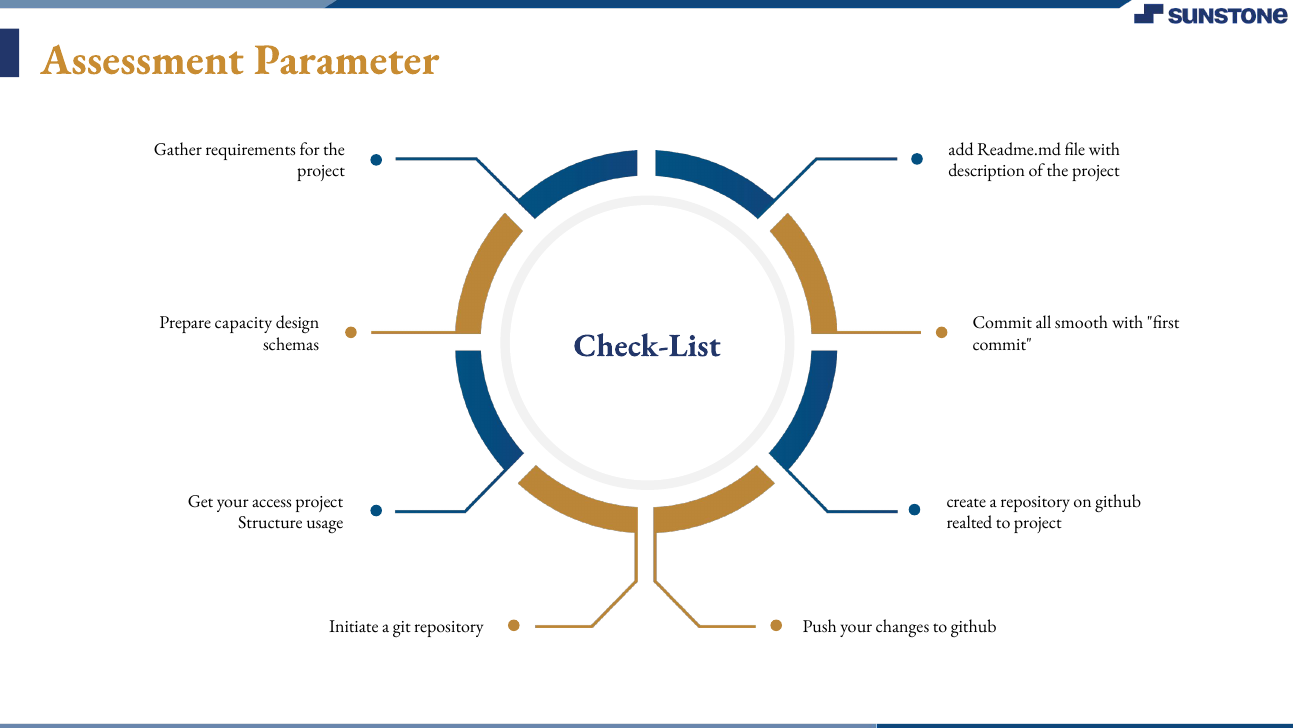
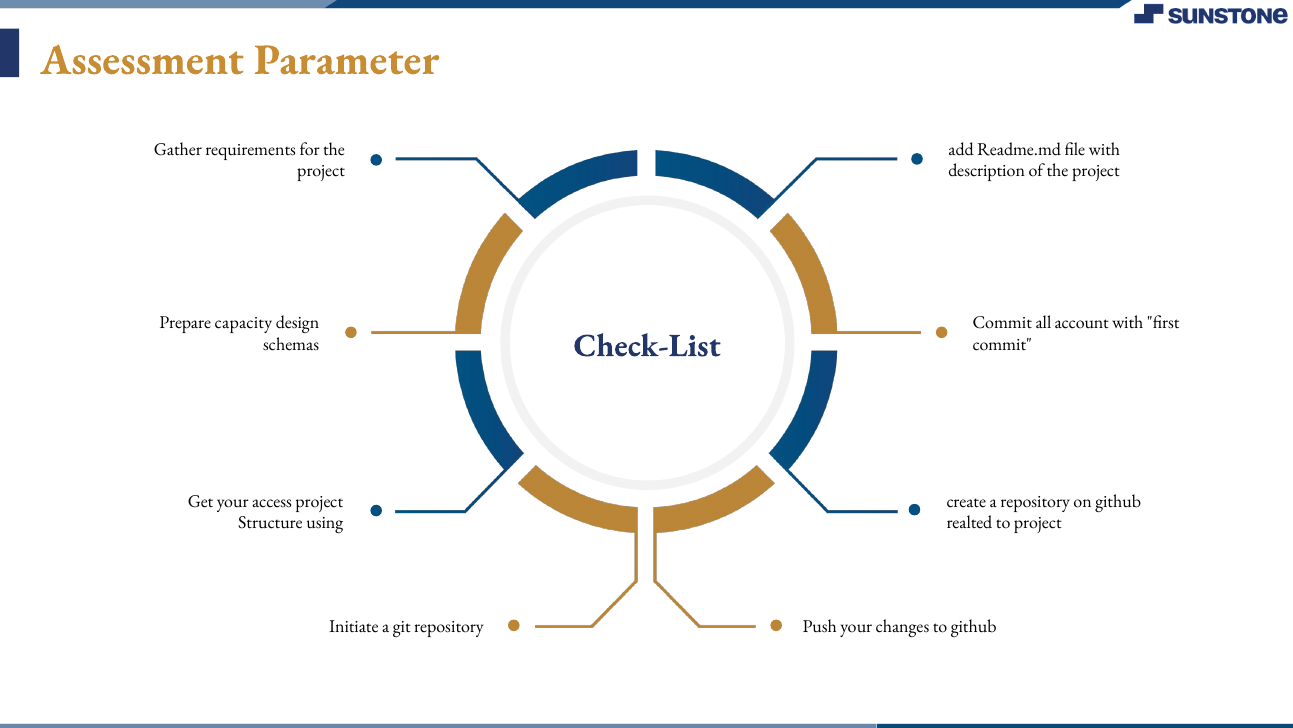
smooth: smooth -> account (1082, 323)
usage: usage -> using (325, 522)
